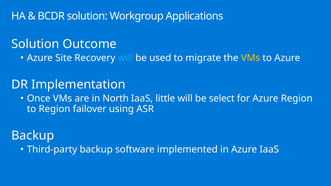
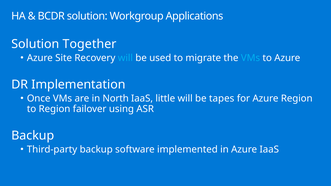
Outcome: Outcome -> Together (90, 44)
VMs colour: yellow -> light blue (250, 58)
select: select -> tapes (222, 98)
